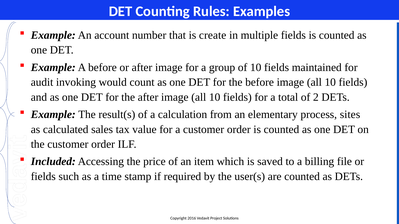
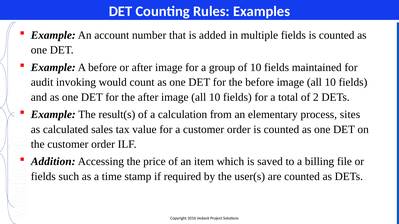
create: create -> added (213, 35)
Included: Included -> Addition (53, 162)
